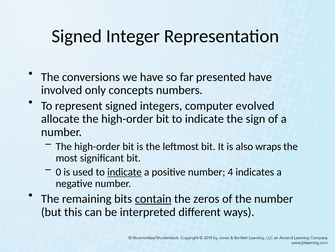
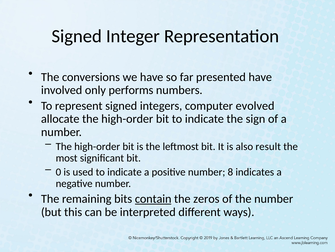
concepts: concepts -> performs (131, 90)
wraps: wraps -> result (268, 146)
indicate underline: present -> none (124, 172)
4: 4 -> 8 (230, 172)
